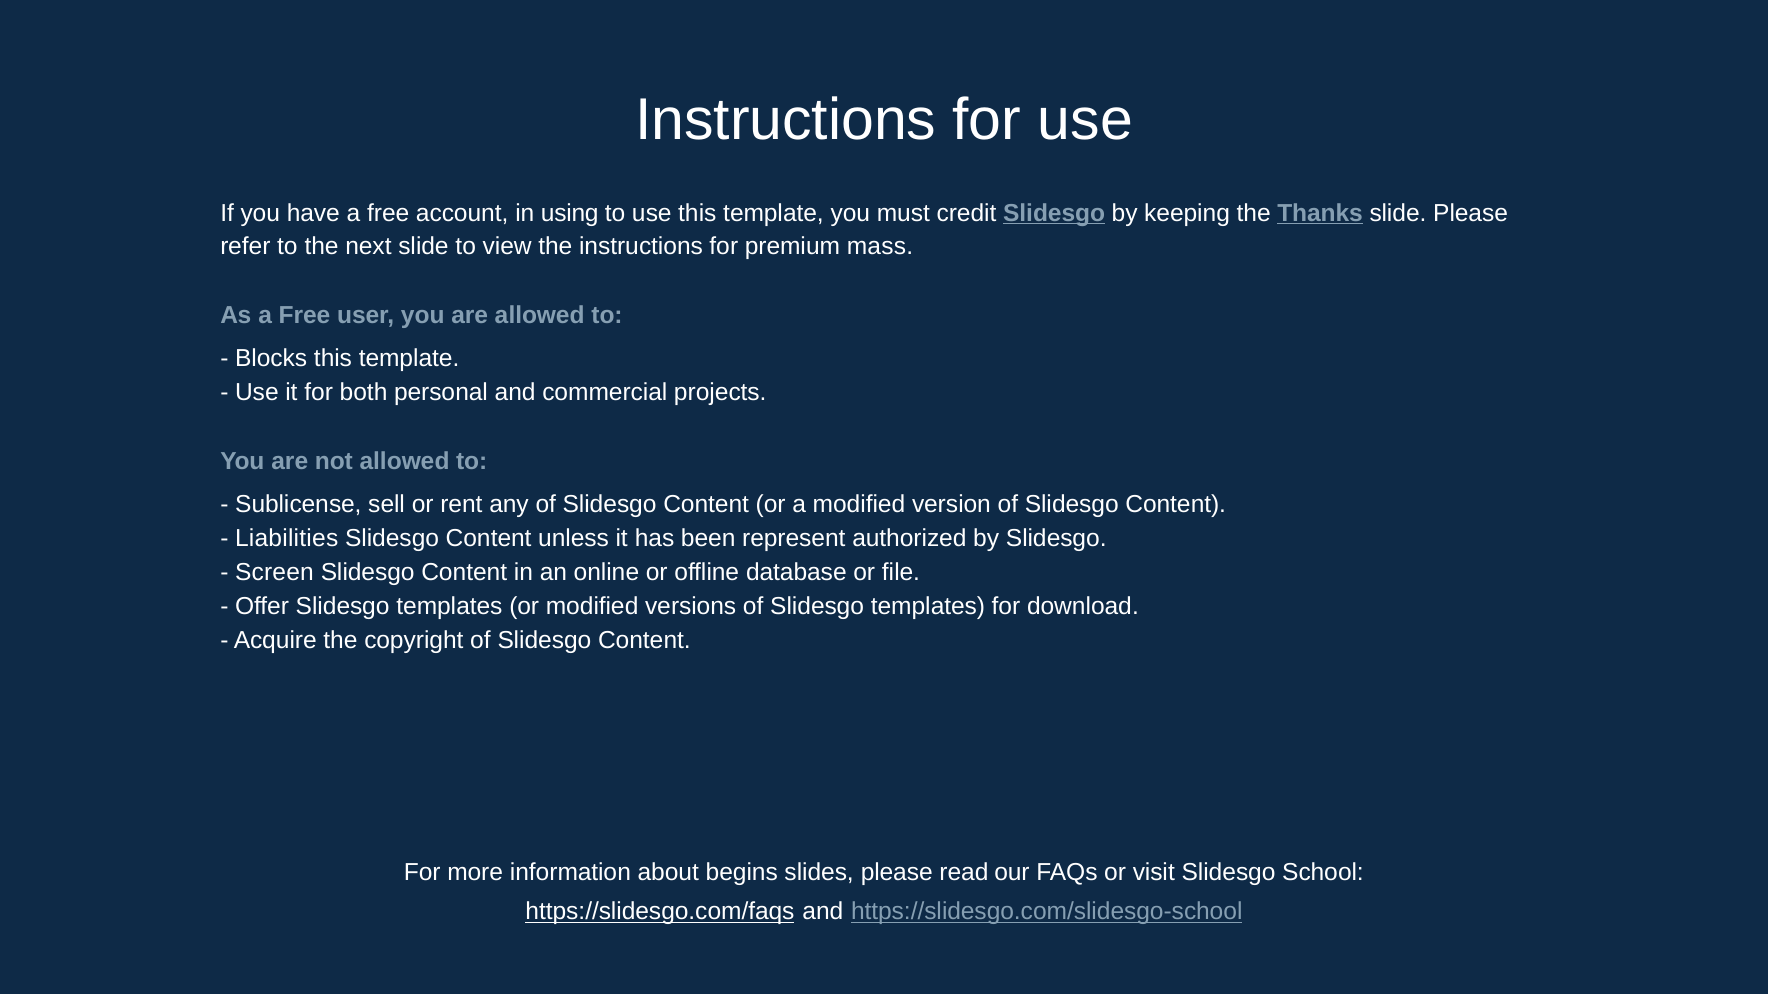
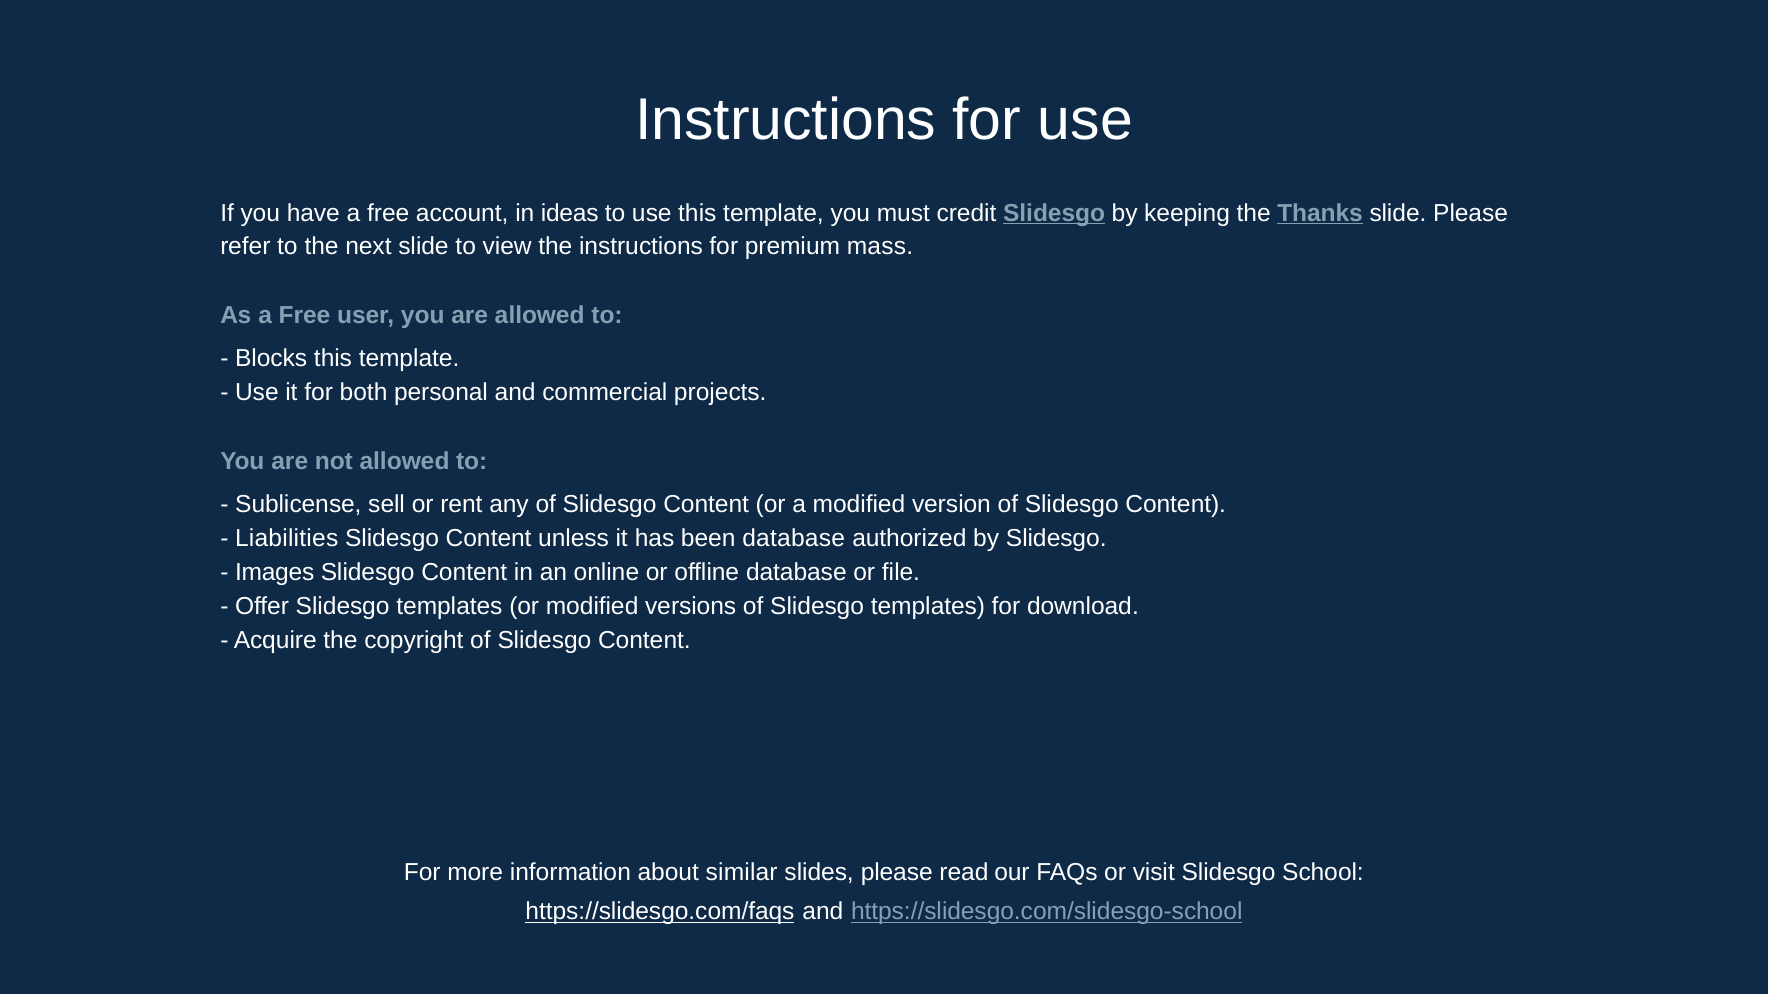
using: using -> ideas (570, 213)
been represent: represent -> database (794, 539)
Screen: Screen -> Images (275, 573)
begins: begins -> similar (742, 873)
